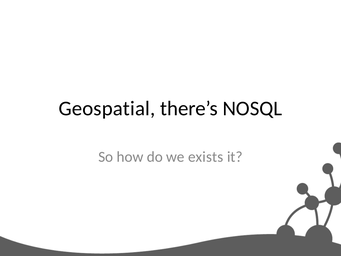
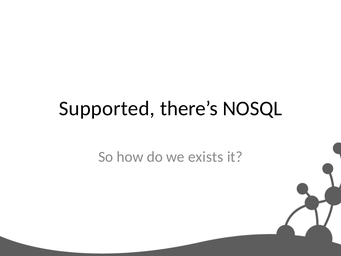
Geospatial: Geospatial -> Supported (107, 108)
